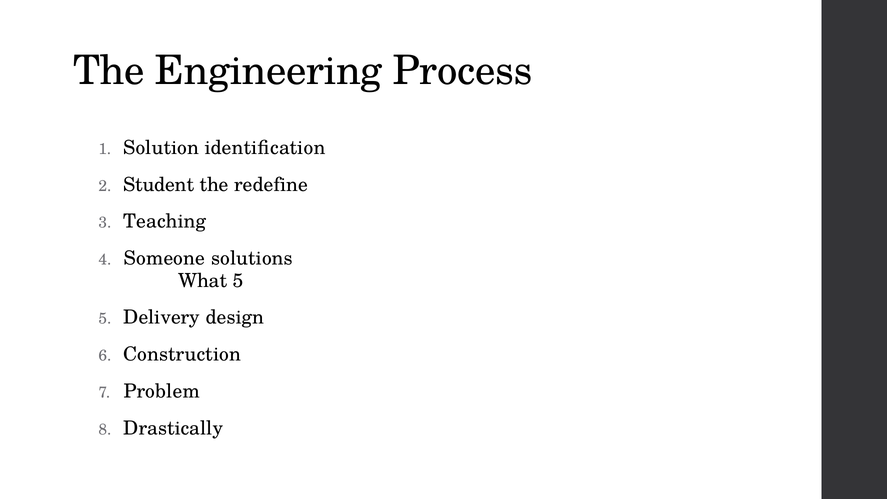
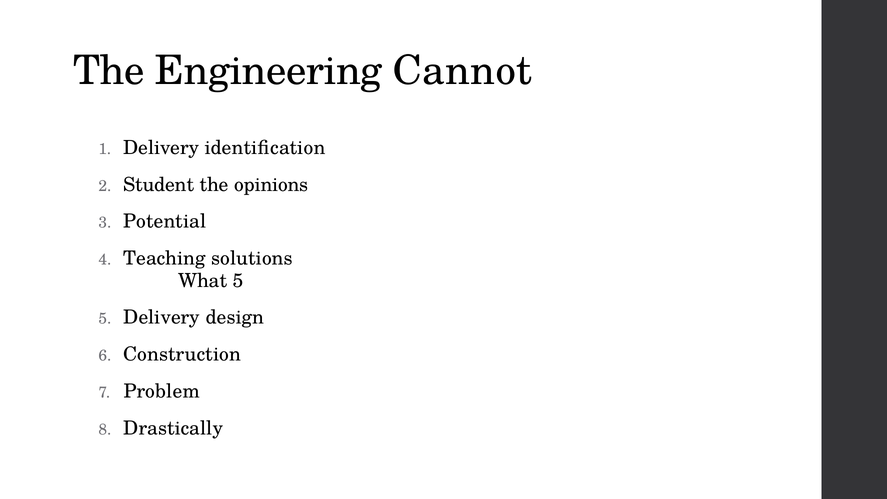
Process: Process -> Cannot (462, 71)
Solution: Solution -> Delivery (161, 148)
redefine: redefine -> opinions (271, 185)
Teaching: Teaching -> Potential (165, 222)
Someone: Someone -> Teaching (165, 258)
